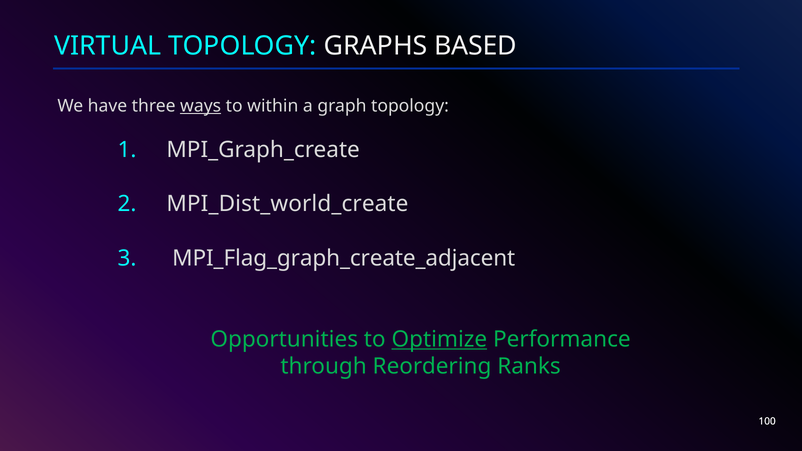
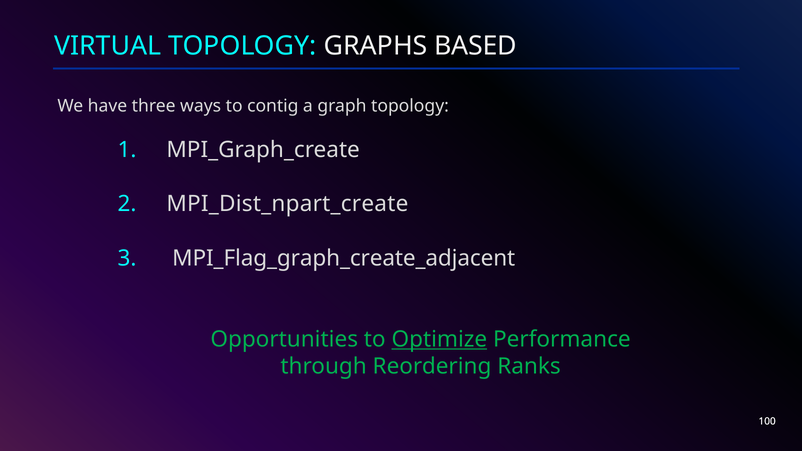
ways underline: present -> none (201, 106)
within: within -> contig (273, 106)
MPI_Dist_world_create: MPI_Dist_world_create -> MPI_Dist_npart_create (287, 204)
